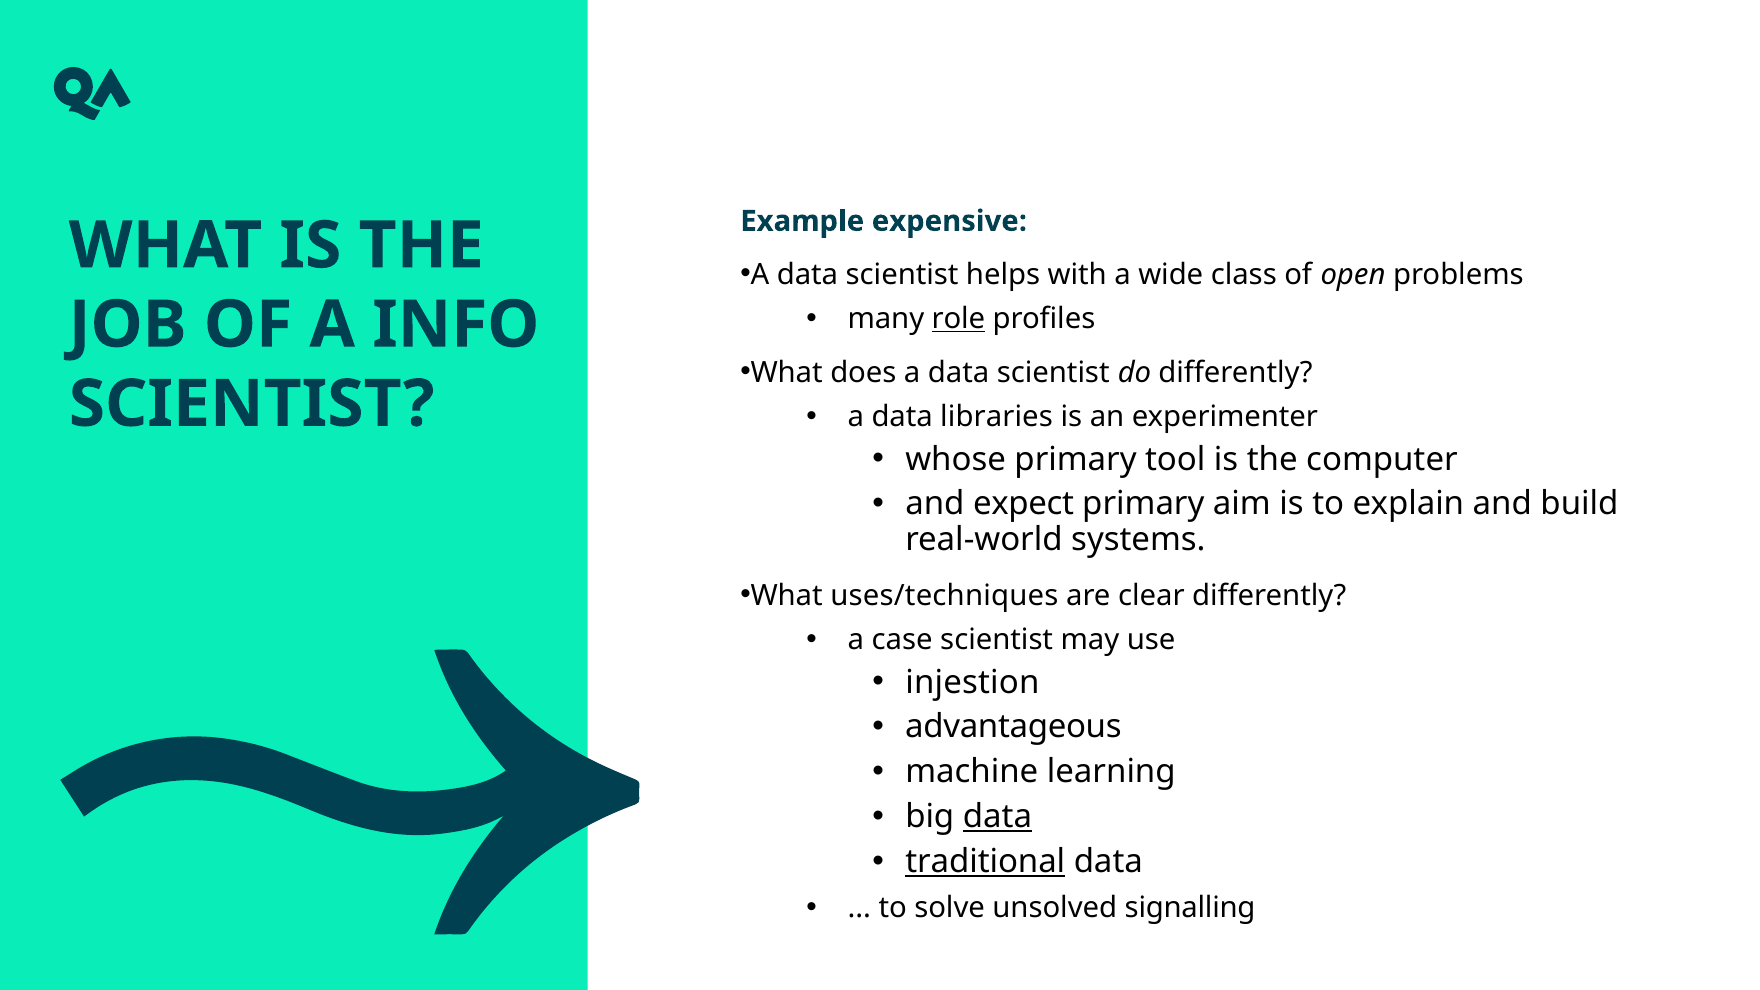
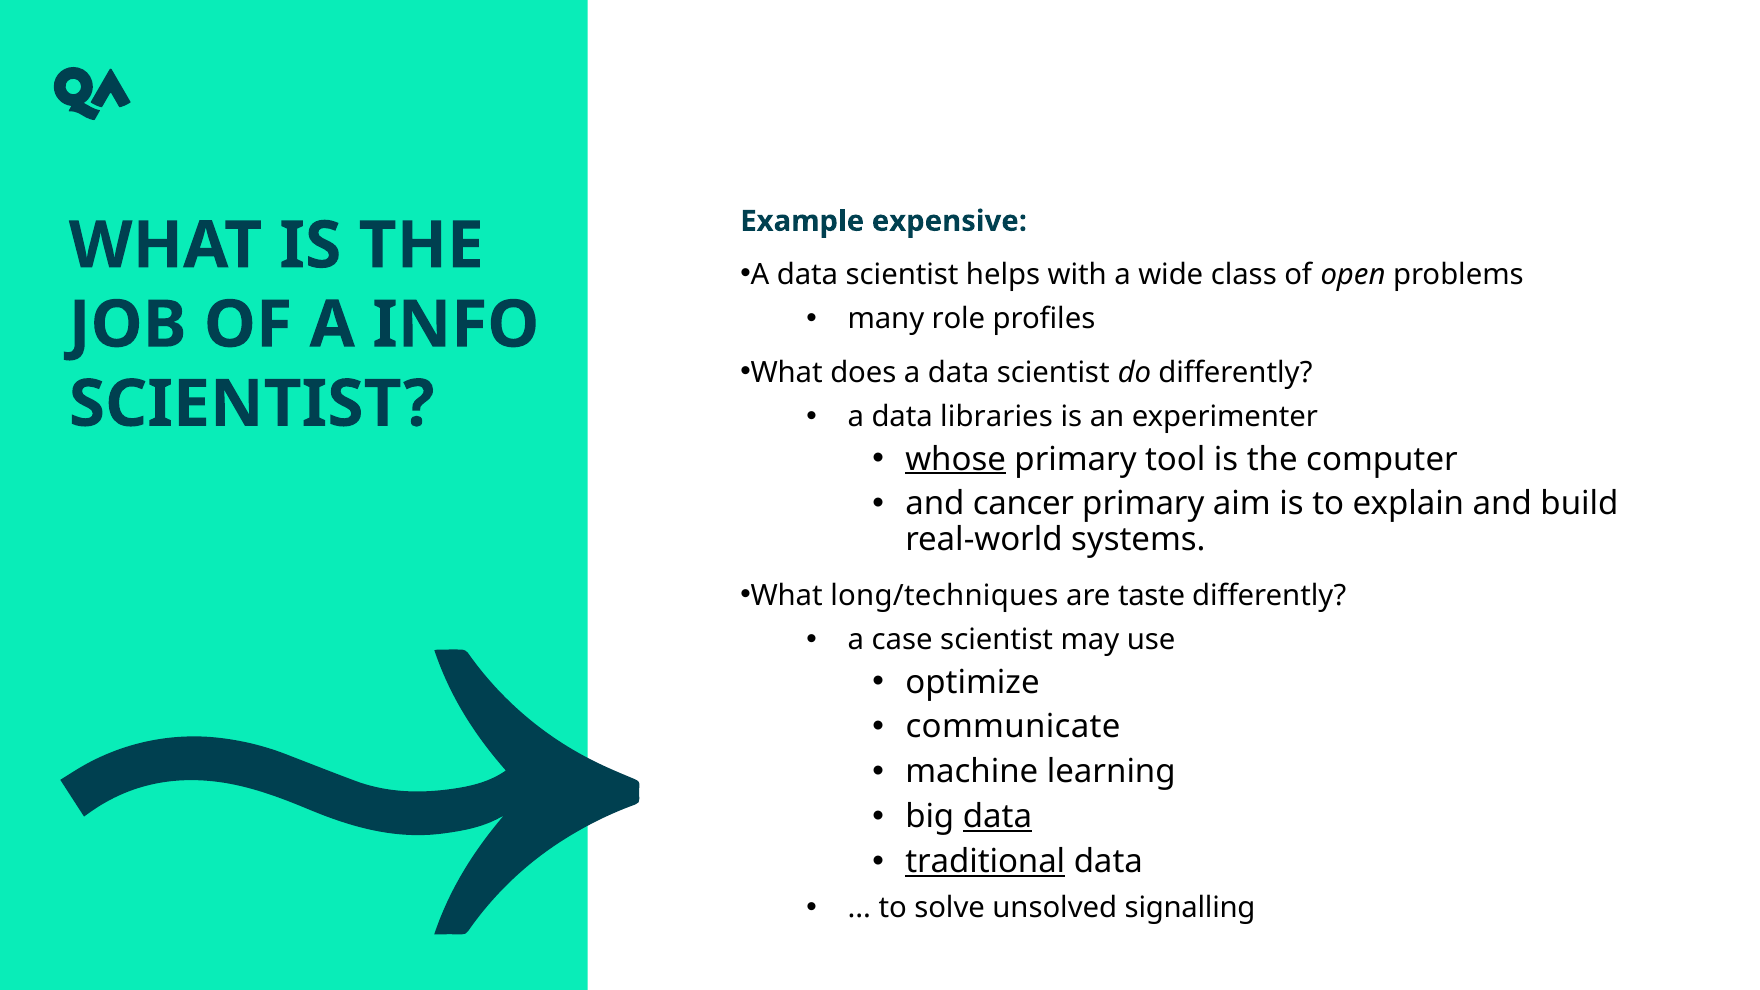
role underline: present -> none (958, 319)
whose underline: none -> present (956, 459)
expect: expect -> cancer (1024, 504)
uses/techniques: uses/techniques -> long/techniques (944, 596)
clear: clear -> taste (1152, 596)
injestion: injestion -> optimize (972, 682)
advantageous: advantageous -> communicate (1013, 727)
